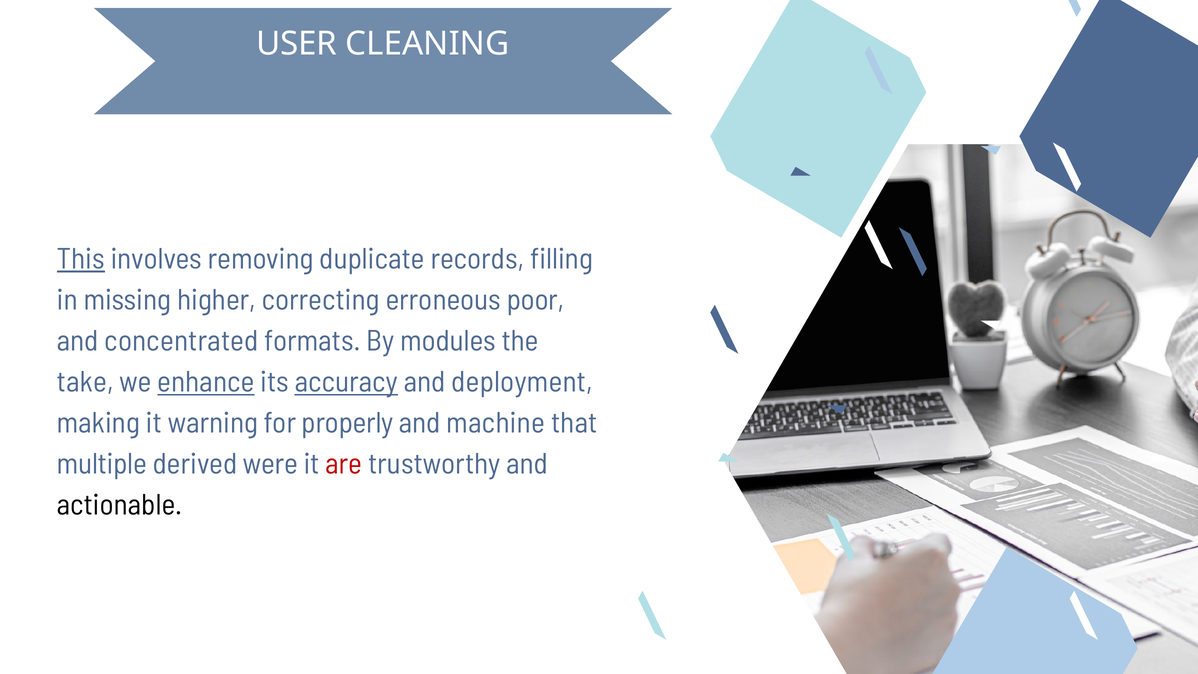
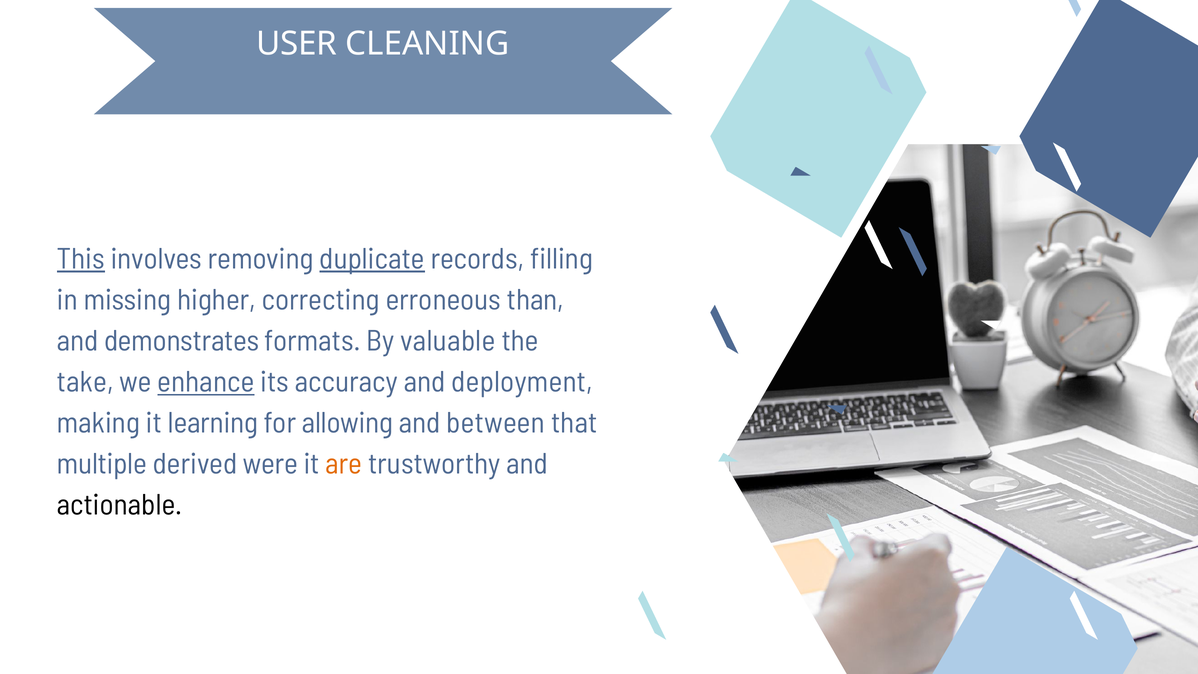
duplicate underline: none -> present (372, 259)
poor: poor -> than (535, 300)
concentrated: concentrated -> demonstrates (182, 341)
modules: modules -> valuable (448, 341)
accuracy underline: present -> none (346, 382)
warning: warning -> learning (213, 423)
properly: properly -> allowing (348, 423)
machine: machine -> between (496, 423)
are colour: red -> orange (344, 464)
